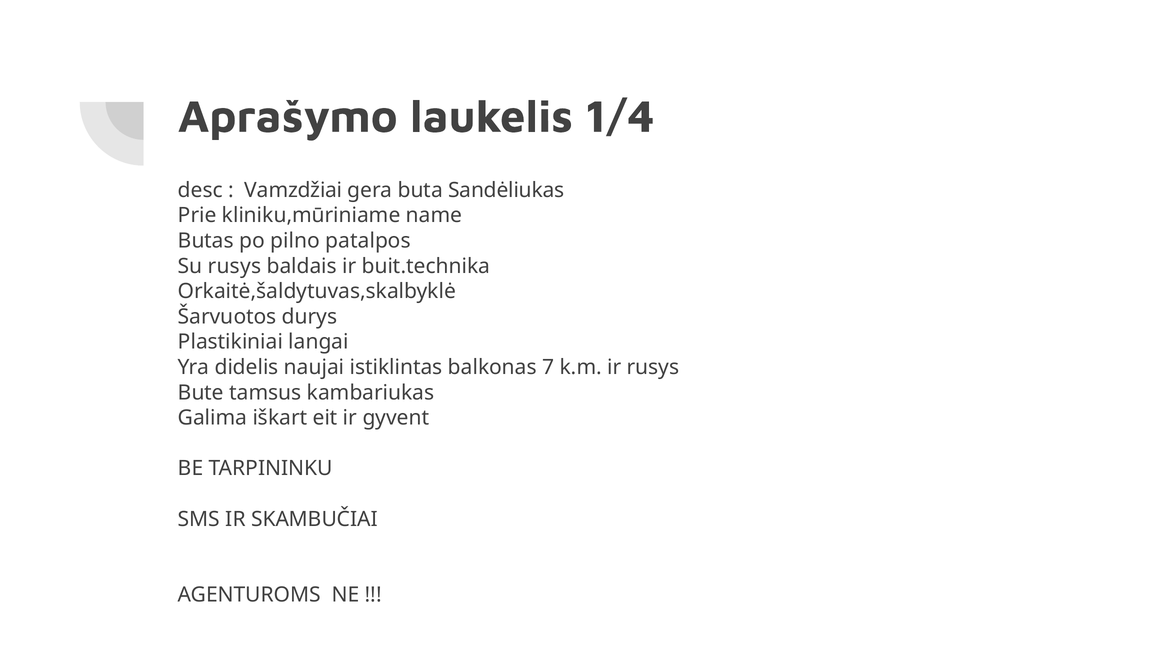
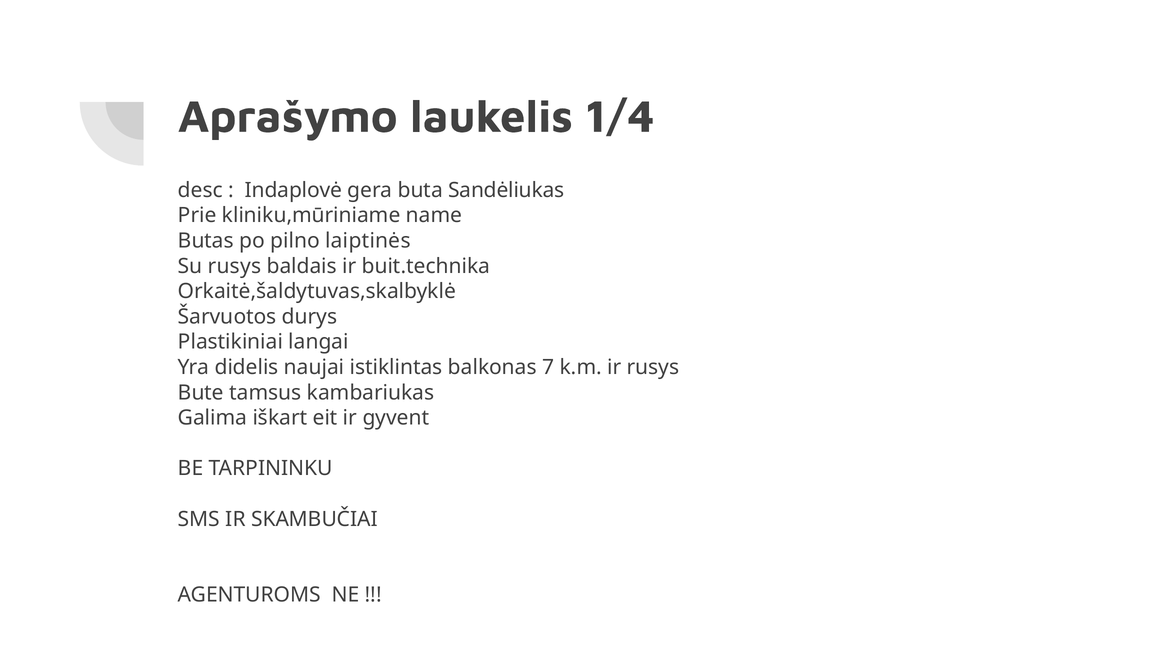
Vamzdžiai: Vamzdžiai -> Indaplovė (293, 190)
patalpos: patalpos -> laiptinės (368, 241)
